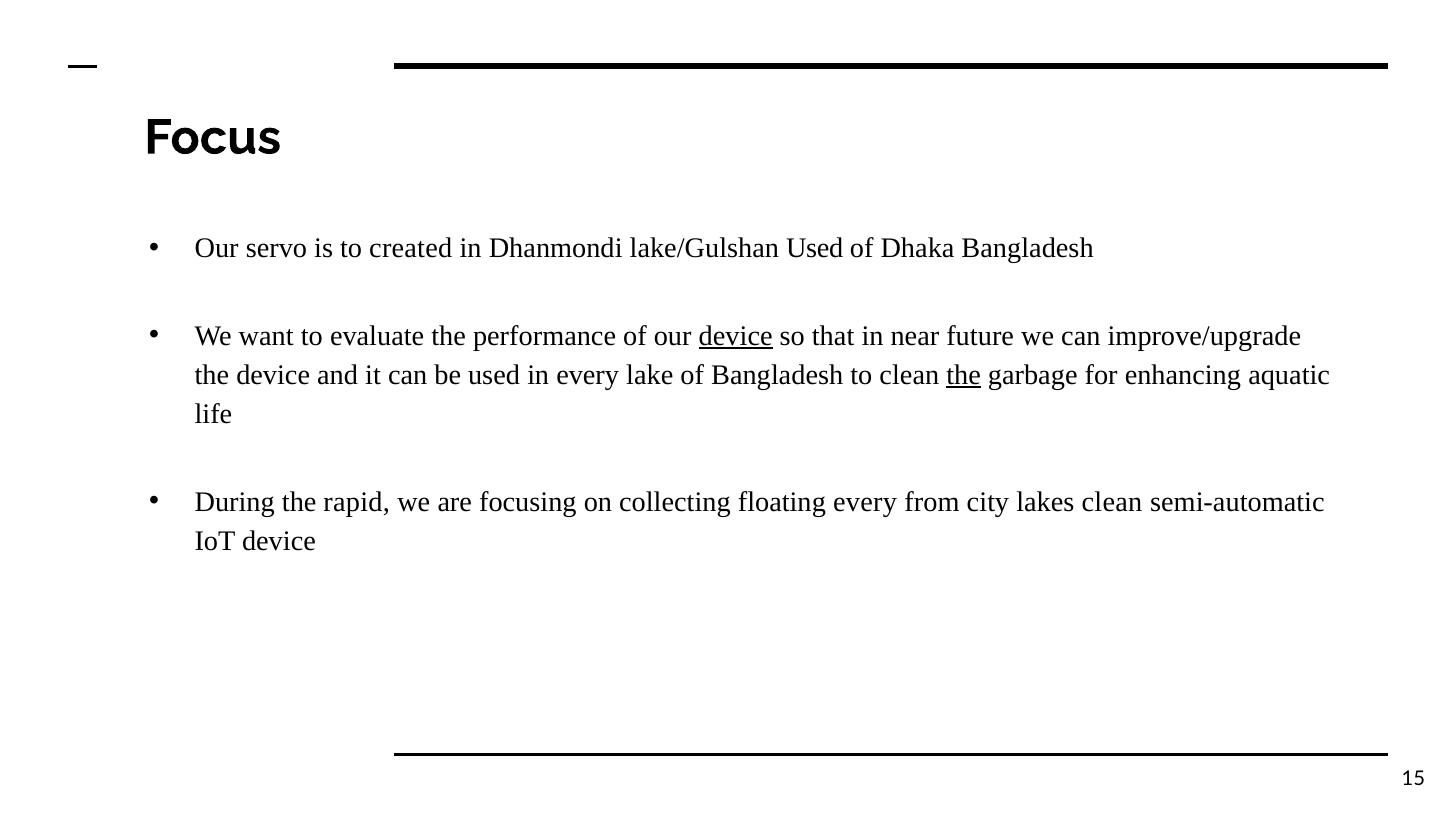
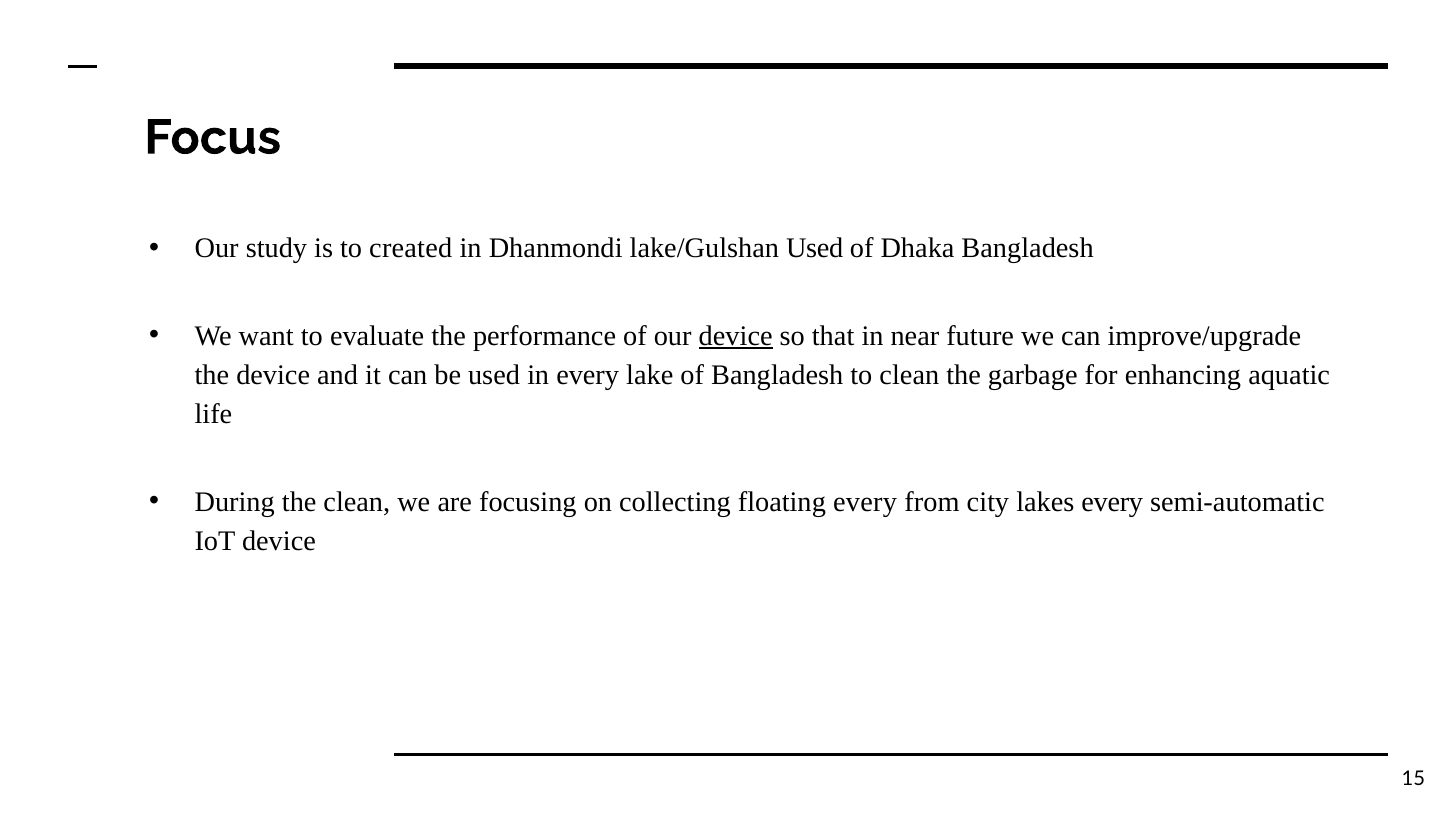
servo: servo -> study (276, 248)
the underline: present -> none (964, 375)
the rapid: rapid -> clean (357, 502)
lakes clean: clean -> every (1112, 502)
